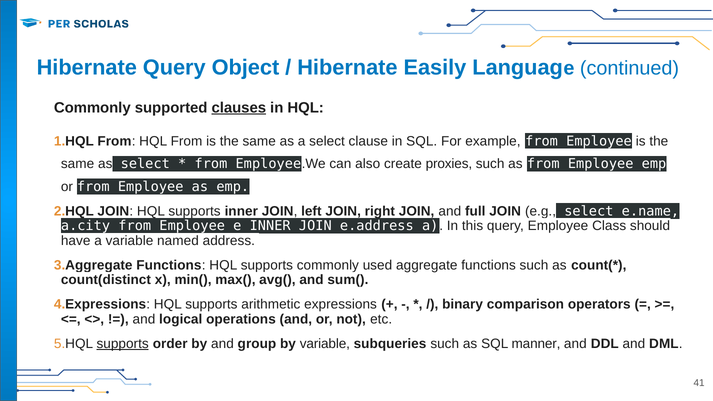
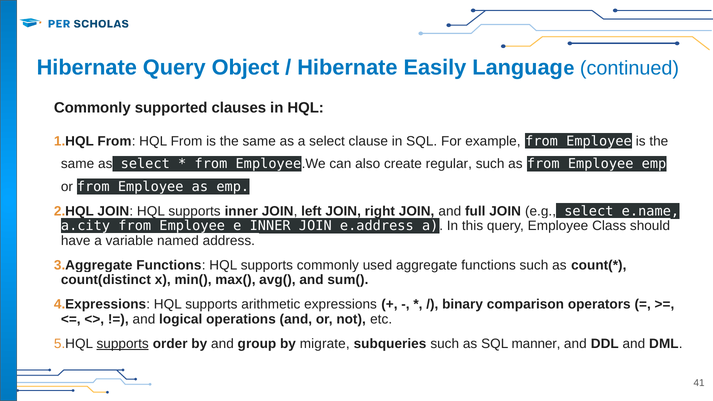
clauses underline: present -> none (239, 108)
proxies: proxies -> regular (449, 164)
by variable: variable -> migrate (325, 344)
